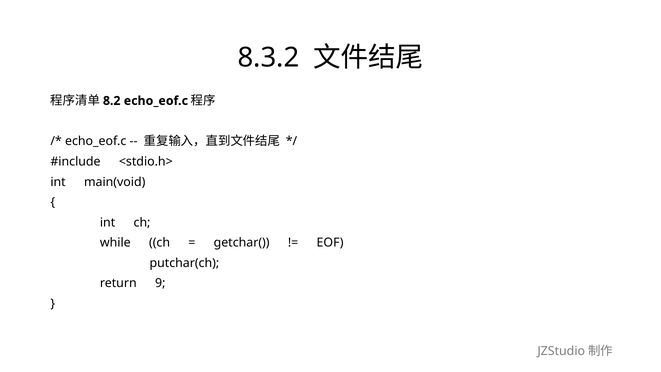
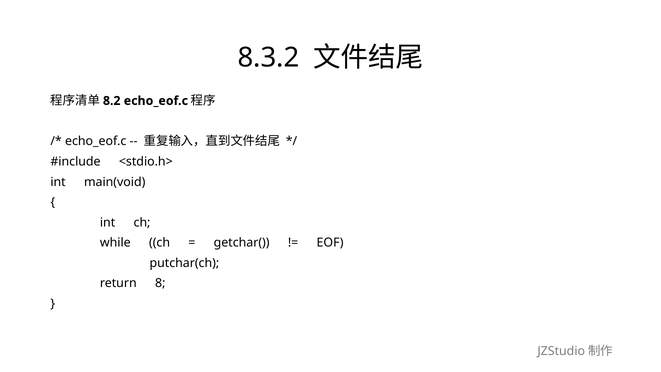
9: 9 -> 8 (160, 283)
